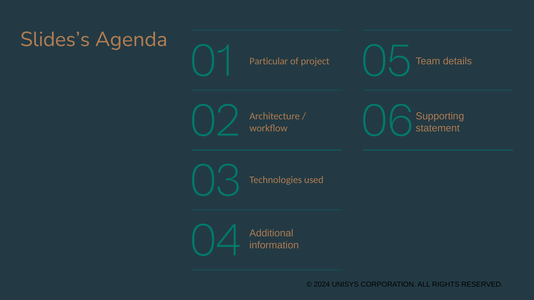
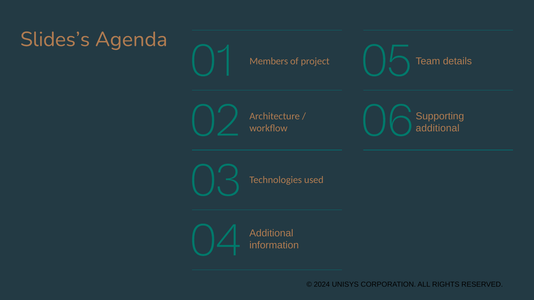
Particular: Particular -> Members (269, 61)
statement: statement -> additional (438, 128)
